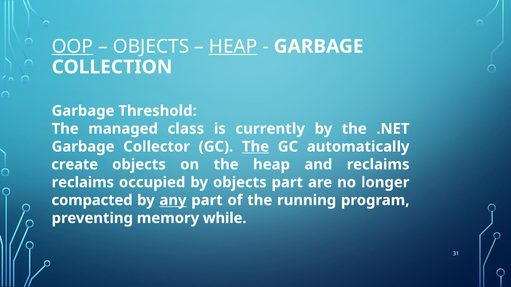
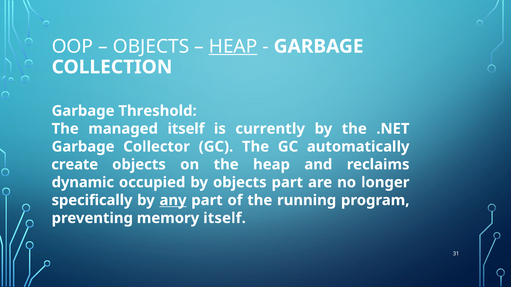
OOP underline: present -> none (72, 46)
managed class: class -> itself (186, 129)
The underline: present -> none (256, 147)
reclaims: reclaims -> dynamic (83, 183)
compacted: compacted -> specifically (92, 201)
memory while: while -> itself (225, 218)
